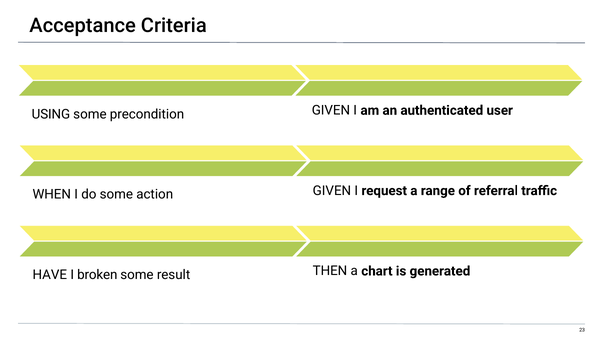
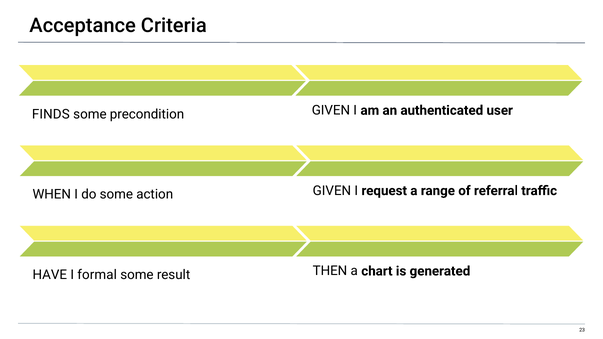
USING: USING -> FINDS (51, 114)
broken: broken -> formal (97, 275)
